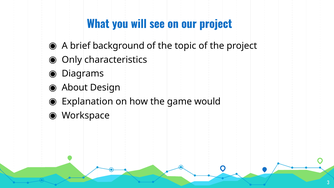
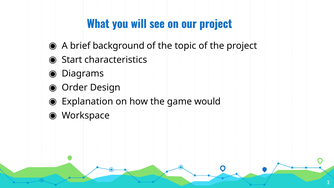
Only: Only -> Start (72, 60)
About: About -> Order (75, 88)
